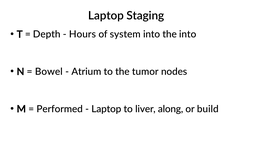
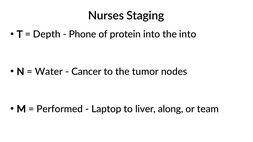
Laptop: Laptop -> Nurses (106, 16)
Hours: Hours -> Phone (83, 34)
system: system -> protein (125, 34)
Bowel: Bowel -> Water (49, 72)
Atrium: Atrium -> Cancer (86, 72)
build: build -> team (208, 109)
